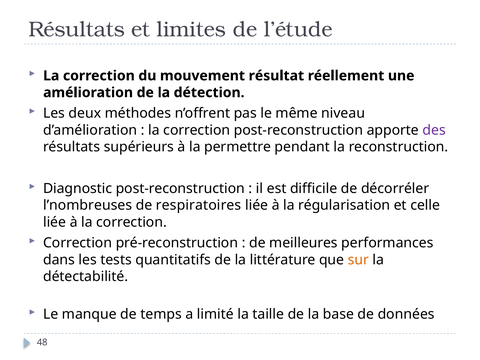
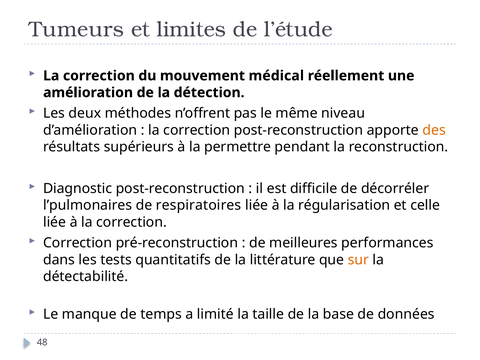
Résultats: Résultats -> Tumeurs (76, 29)
résultat: résultat -> médical (276, 76)
des colour: purple -> orange (434, 130)
l’nombreuses: l’nombreuses -> l’pulmonaires (88, 205)
